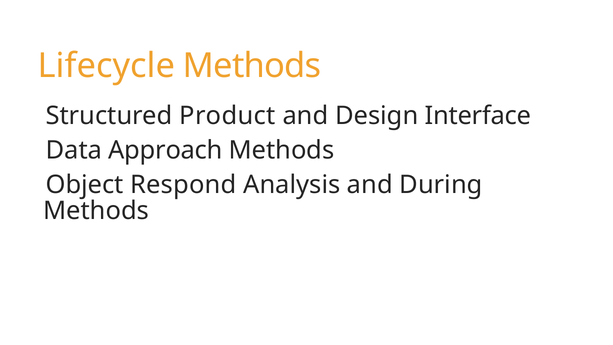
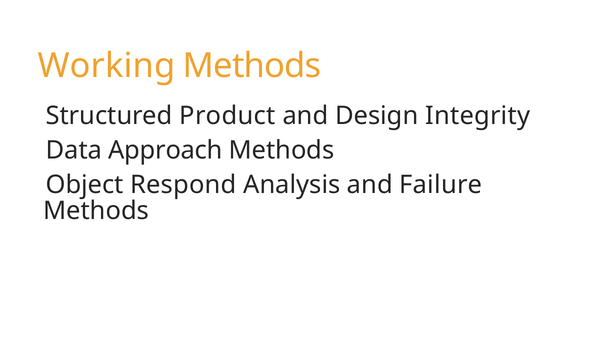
Lifecycle: Lifecycle -> Working (106, 66)
Interface: Interface -> Integrity (478, 116)
During: During -> Failure (441, 185)
